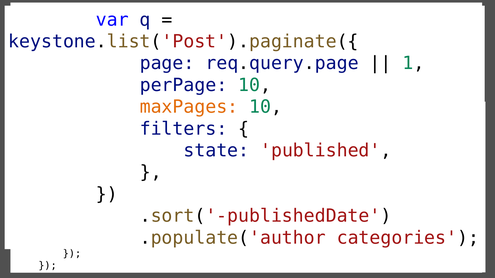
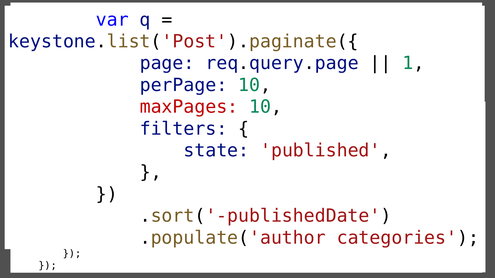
maxPages colour: orange -> red (189, 107)
